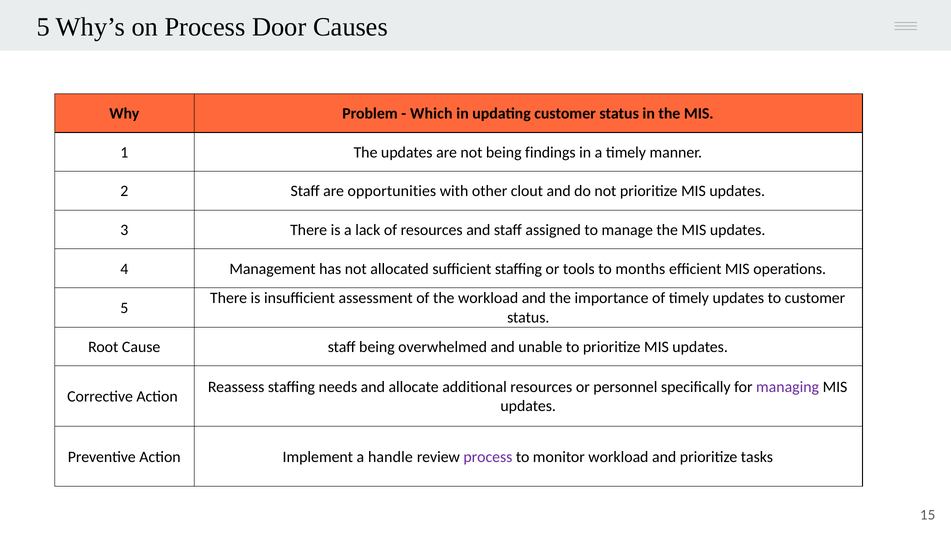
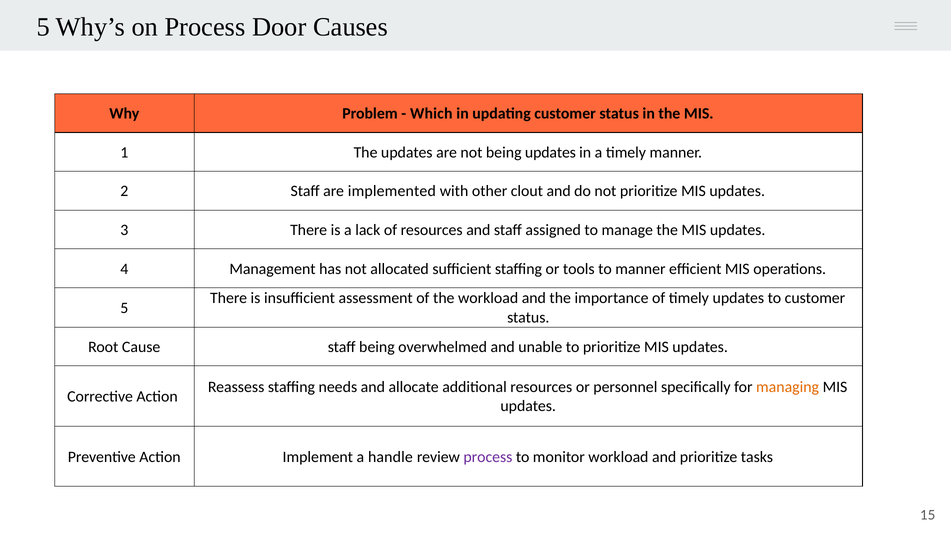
being findings: findings -> updates (550, 152)
opportunities: opportunities -> implemented (392, 191)
to months: months -> manner (640, 269)
managing colour: purple -> orange (788, 387)
